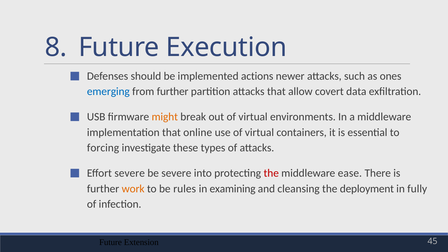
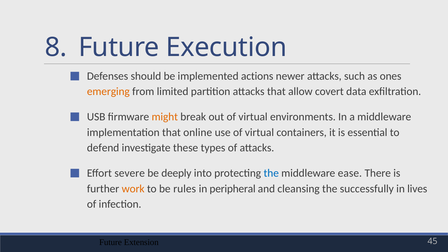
emerging colour: blue -> orange (108, 91)
from further: further -> limited (173, 91)
forcing: forcing -> defend (103, 148)
be severe: severe -> deeply (176, 173)
the colour: red -> blue (271, 173)
examining: examining -> peripheral (233, 189)
deployment: deployment -> successfully (367, 189)
fully: fully -> lives (417, 189)
